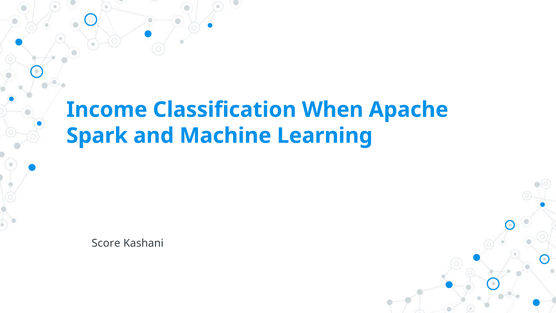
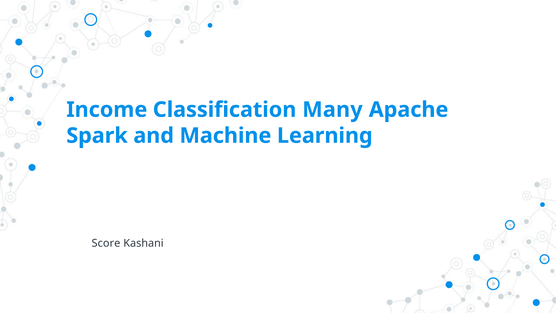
When: When -> Many (332, 110)
